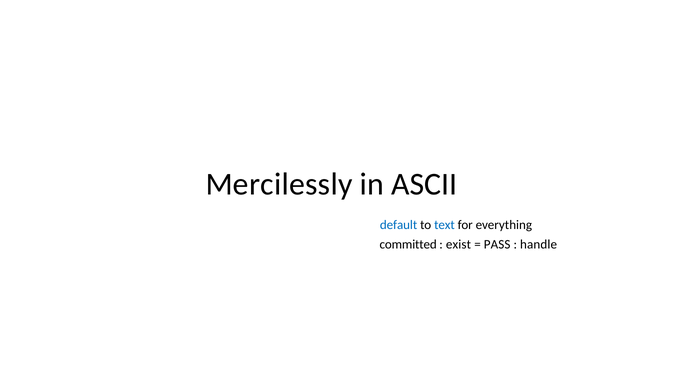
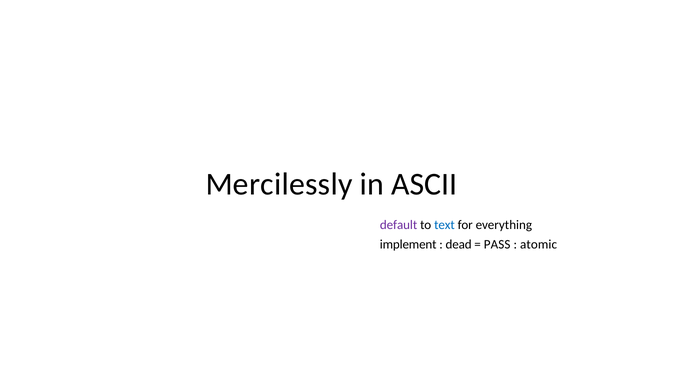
default colour: blue -> purple (399, 225)
committed: committed -> implement (408, 244)
exist: exist -> dead (459, 244)
handle: handle -> atomic (539, 244)
